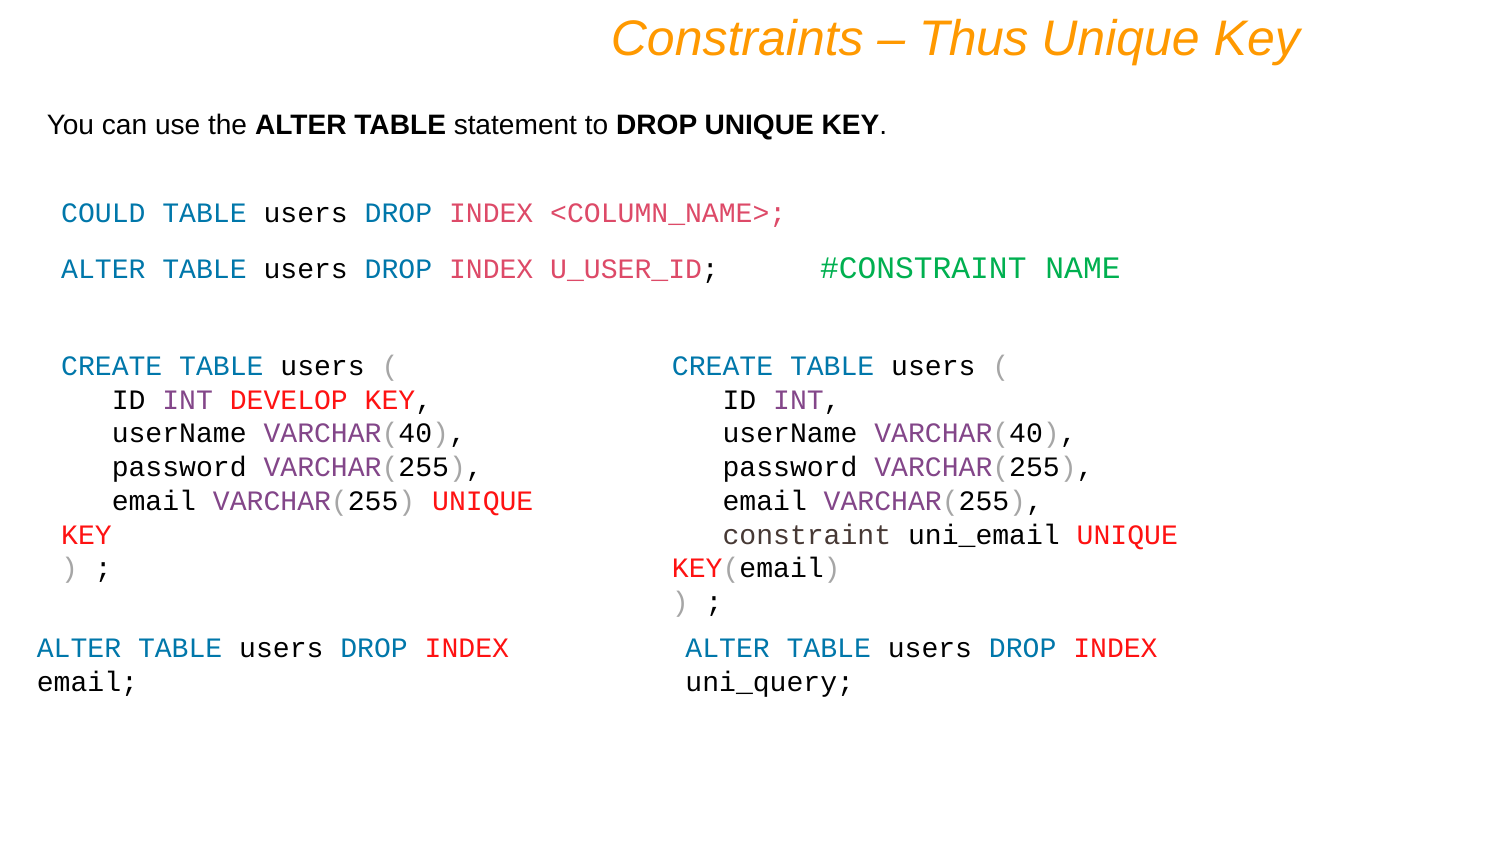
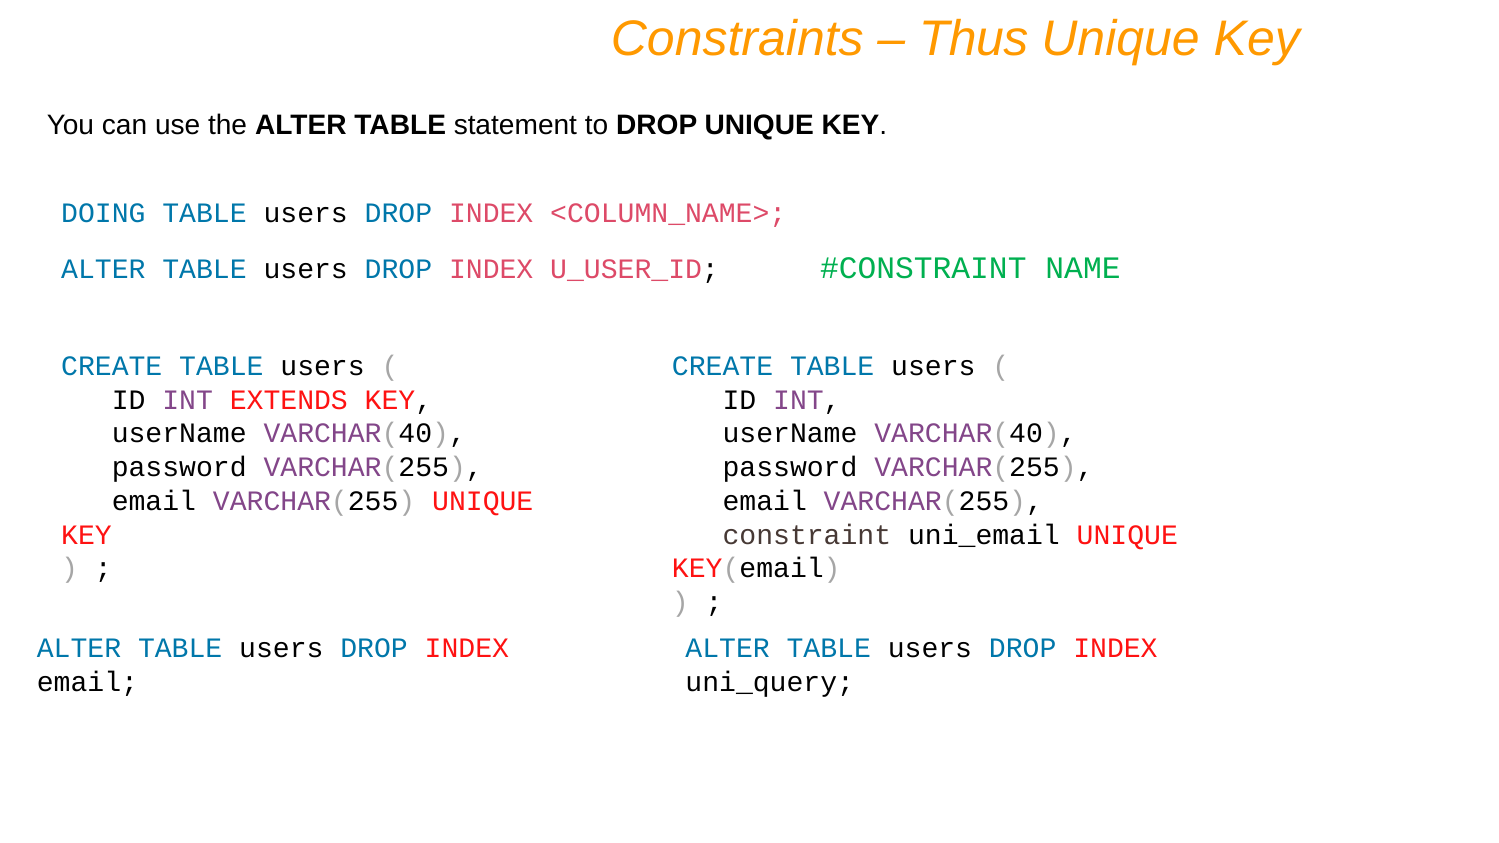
COULD: COULD -> DOING (103, 214)
DEVELOP: DEVELOP -> EXTENDS (289, 400)
